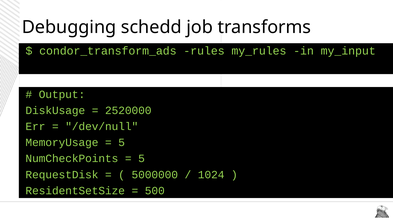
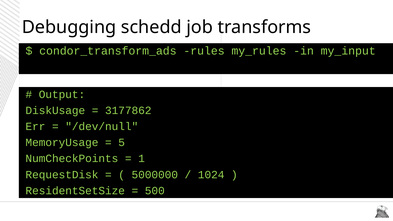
2520000: 2520000 -> 3177862 (128, 110)
5: 5 -> 1 (142, 159)
